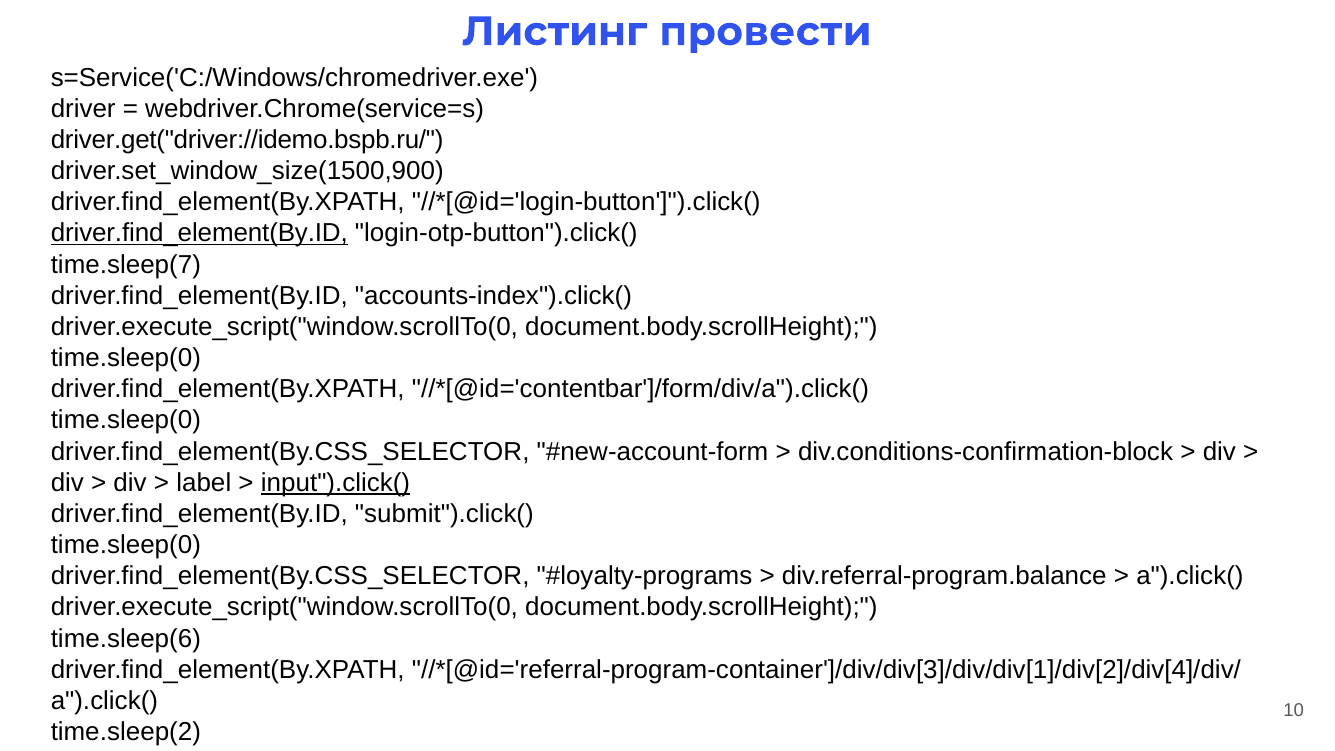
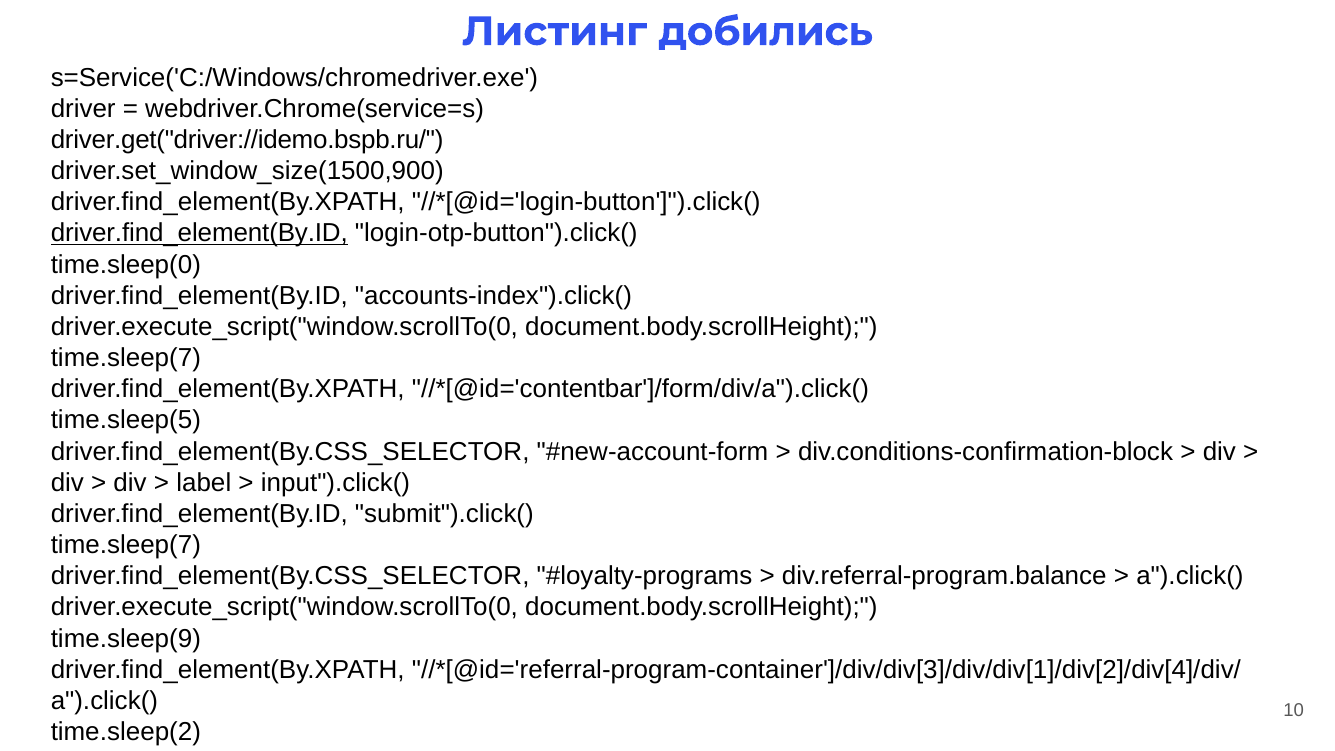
провести: провести -> добились (766, 32)
time.sleep(7: time.sleep(7 -> time.sleep(0 (126, 265)
time.sleep(0: time.sleep(0 -> time.sleep(7 (126, 358)
time.sleep(0: time.sleep(0 -> time.sleep(5 (126, 420)
input").click( underline: present -> none (336, 483)
time.sleep(0: time.sleep(0 -> time.sleep(7 (126, 545)
time.sleep(6: time.sleep(6 -> time.sleep(9 (126, 639)
